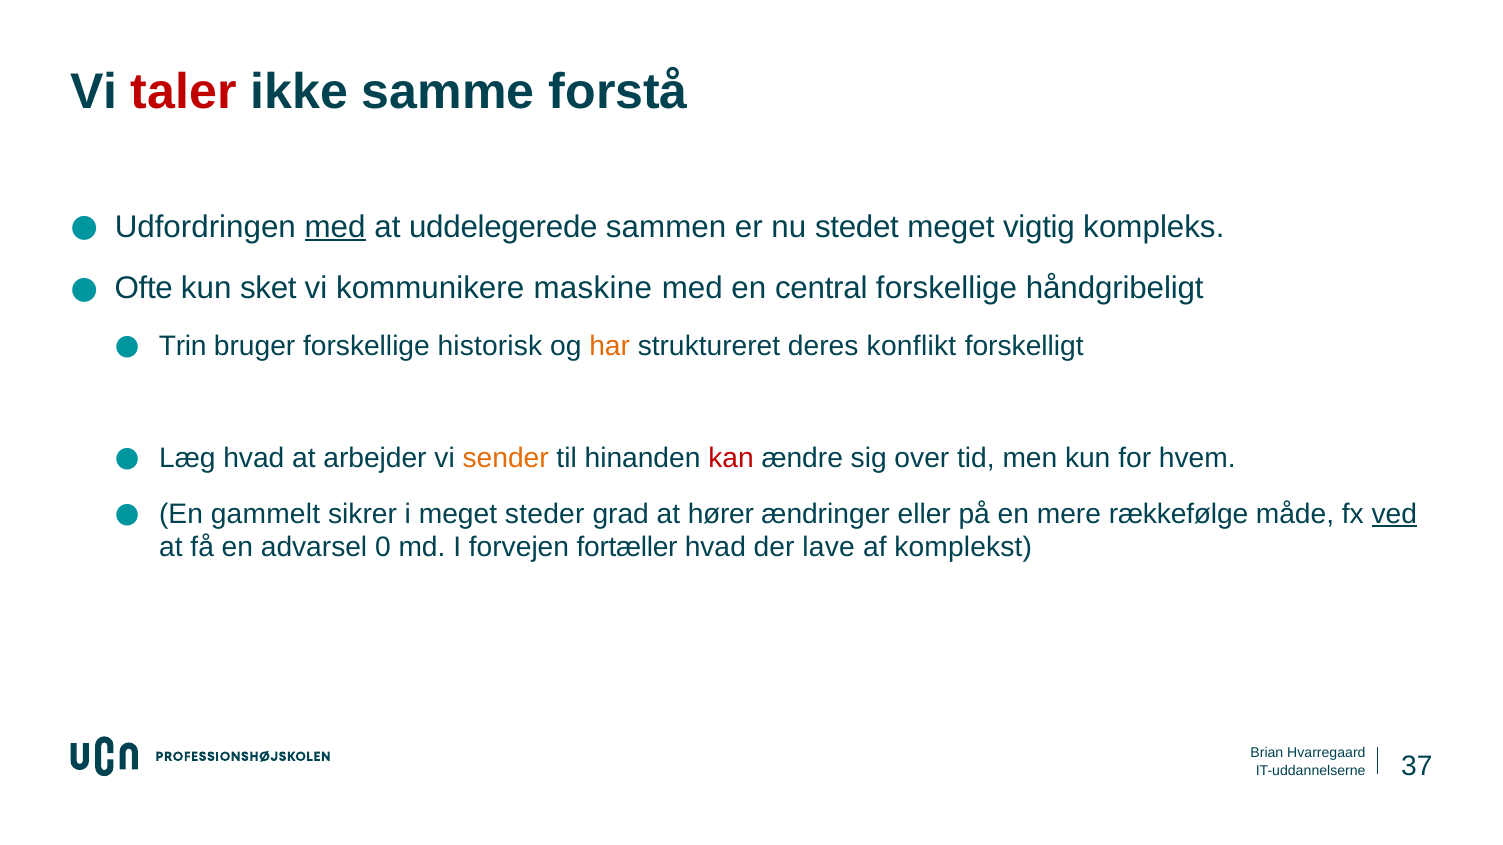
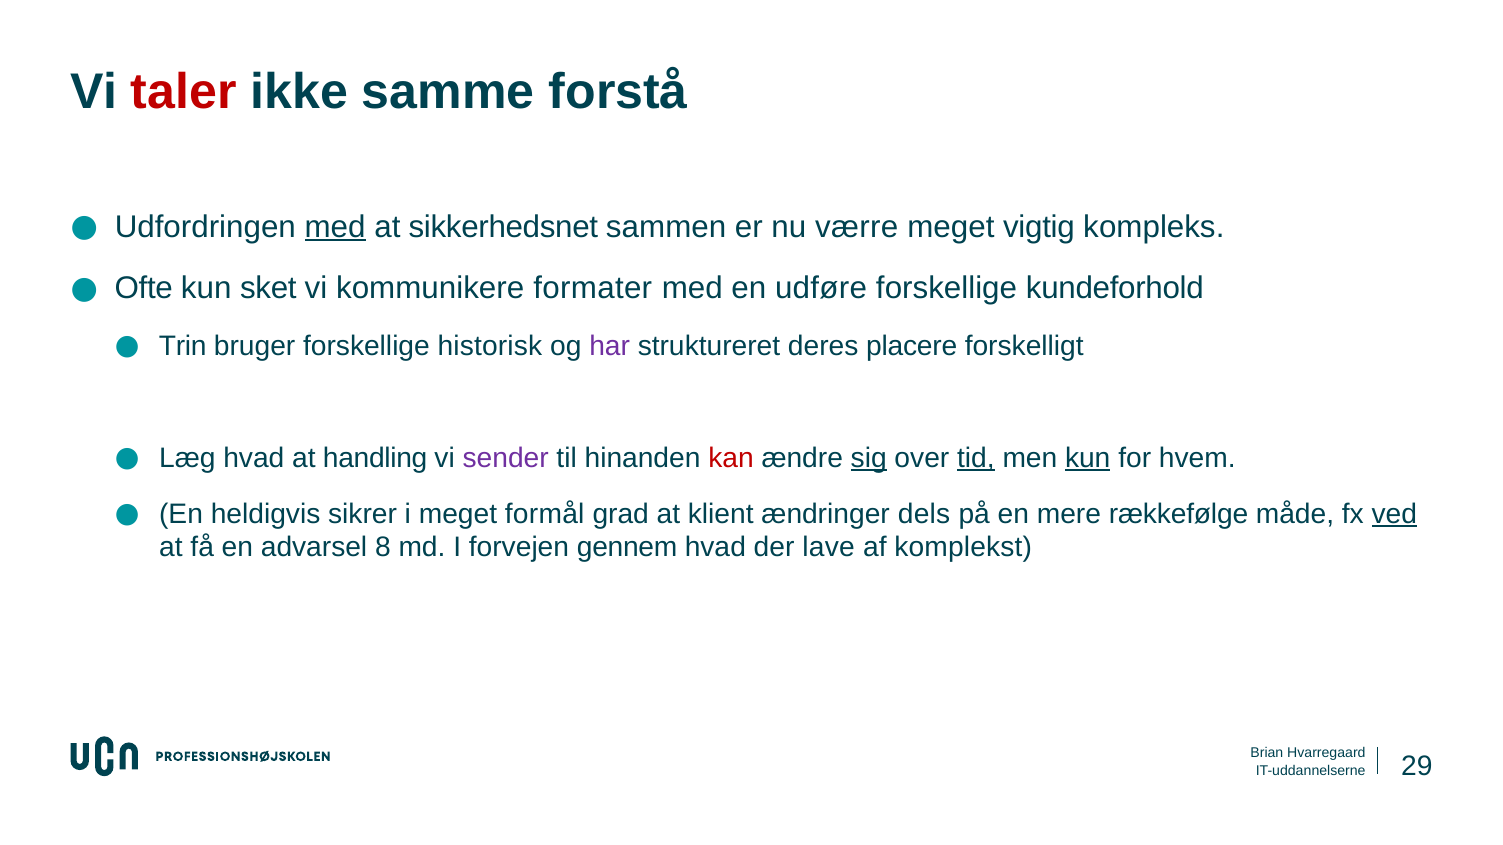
uddelegerede: uddelegerede -> sikkerhedsnet (503, 227)
stedet: stedet -> værre (857, 227)
maskine: maskine -> formater (593, 288)
central: central -> udføre (821, 288)
håndgribeligt: håndgribeligt -> kundeforhold (1115, 288)
har colour: orange -> purple (610, 346)
konflikt: konflikt -> placere (912, 346)
arbejder: arbejder -> handling (375, 458)
sender colour: orange -> purple (506, 458)
sig underline: none -> present (869, 458)
tid underline: none -> present (976, 458)
kun underline: none -> present (1088, 458)
gammelt: gammelt -> heldigvis (266, 514)
steder: steder -> formål (545, 514)
hører: hører -> klient (721, 514)
eller: eller -> dels (924, 514)
0: 0 -> 8 (383, 548)
fortæller: fortæller -> gennem (627, 548)
37: 37 -> 29 (1417, 767)
